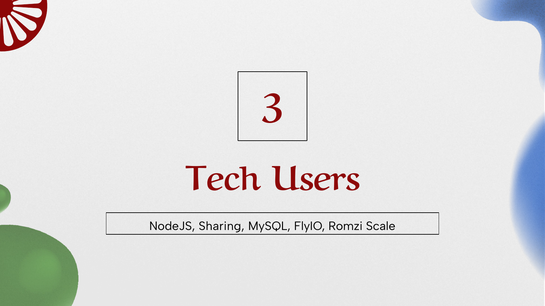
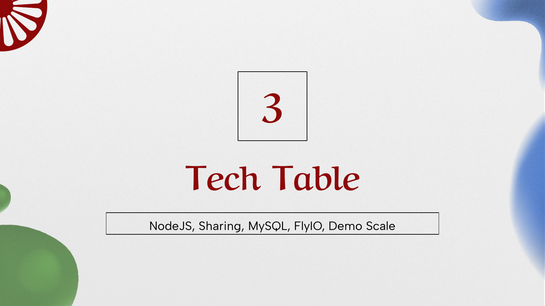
Users: Users -> Table (316, 179)
Romzi: Romzi -> Demo (345, 227)
